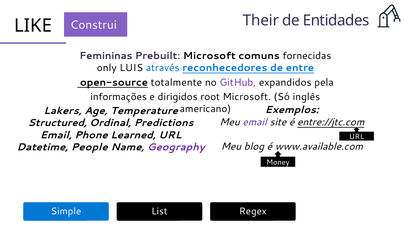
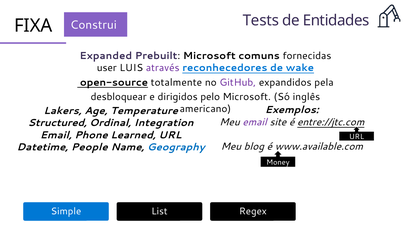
Their: Their -> Tests (261, 20)
LIKE: LIKE -> FIXA (33, 26)
Femininas: Femininas -> Expanded (106, 56)
only: only -> user (107, 68)
através colour: blue -> purple (163, 68)
entre: entre -> wake (300, 68)
informações: informações -> desbloquear (119, 96)
root: root -> pelo (210, 96)
Predictions: Predictions -> Integration (164, 123)
Geography colour: purple -> blue (176, 147)
